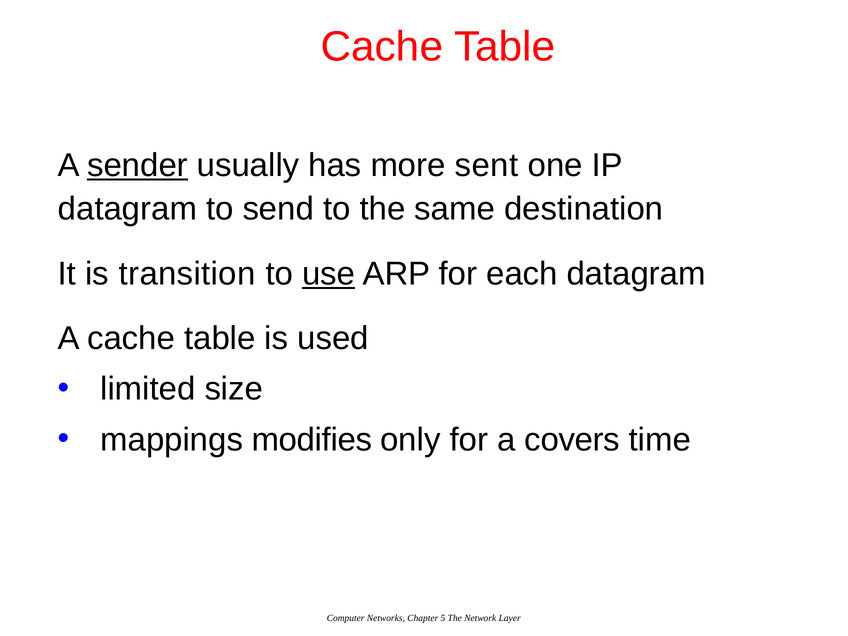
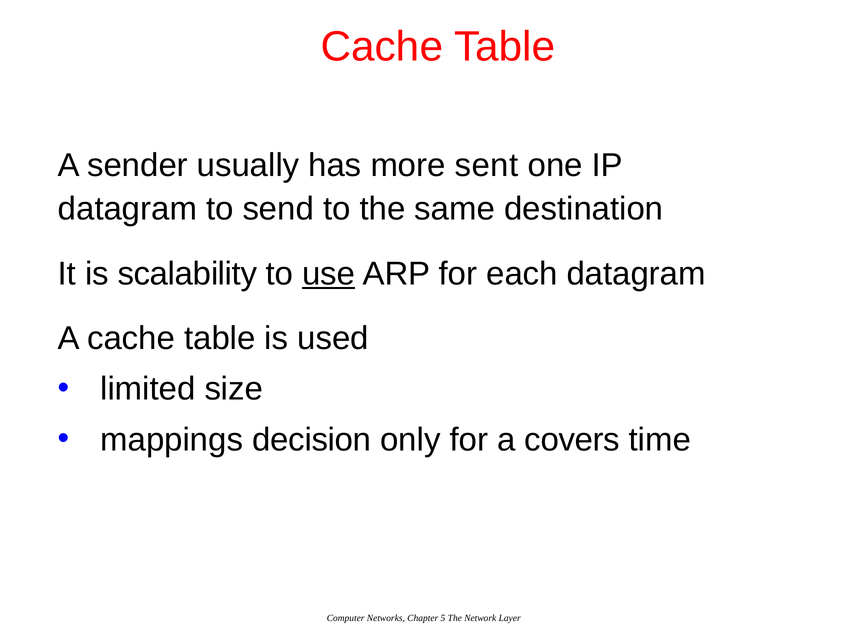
sender underline: present -> none (137, 165)
transition: transition -> scalability (187, 274)
modifies: modifies -> decision (312, 440)
